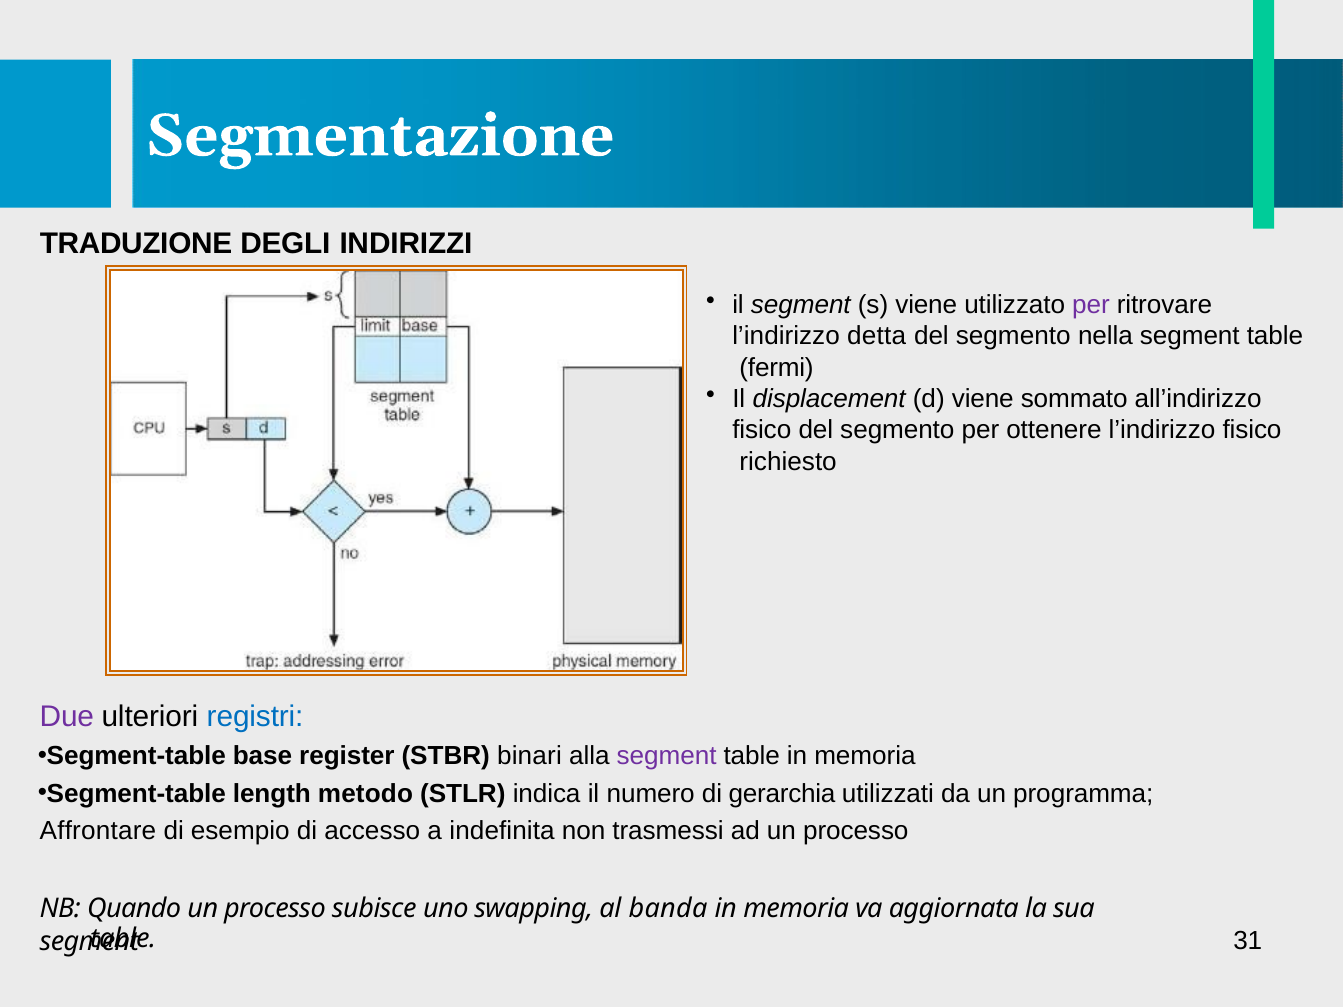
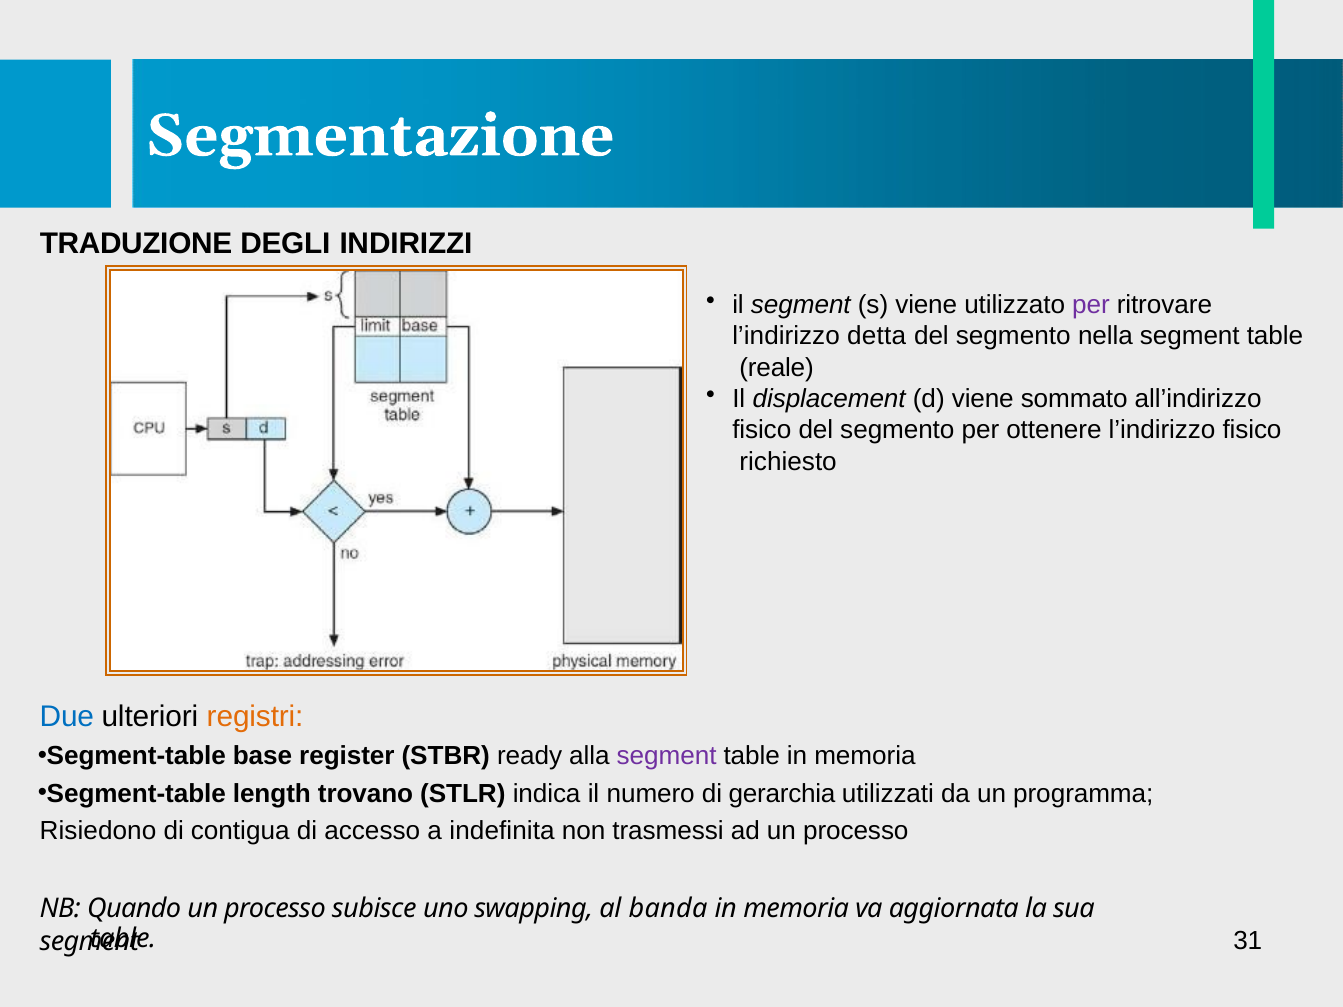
fermi: fermi -> reale (777, 368)
Due colour: purple -> blue (67, 717)
registri colour: blue -> orange (255, 717)
binari: binari -> ready (530, 756)
metodo: metodo -> trovano (366, 794)
Affrontare: Affrontare -> Risiedono (98, 831)
esempio: esempio -> contigua (240, 831)
